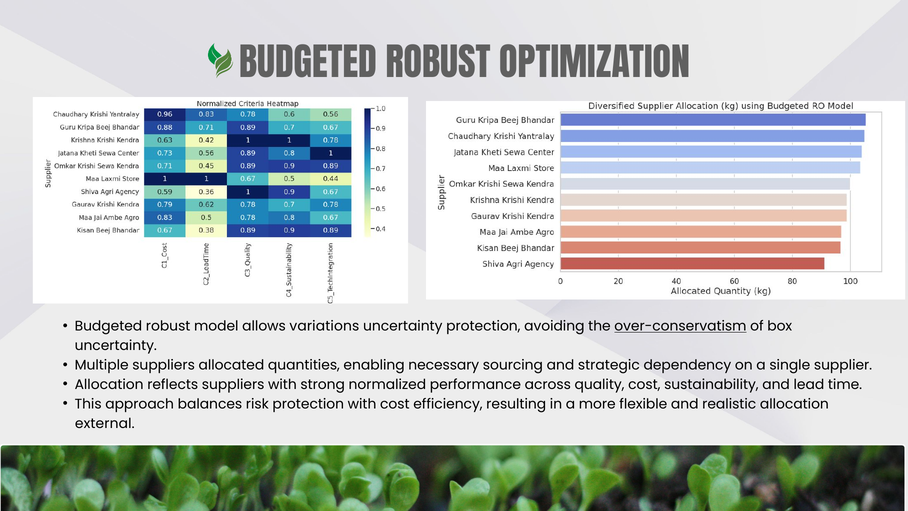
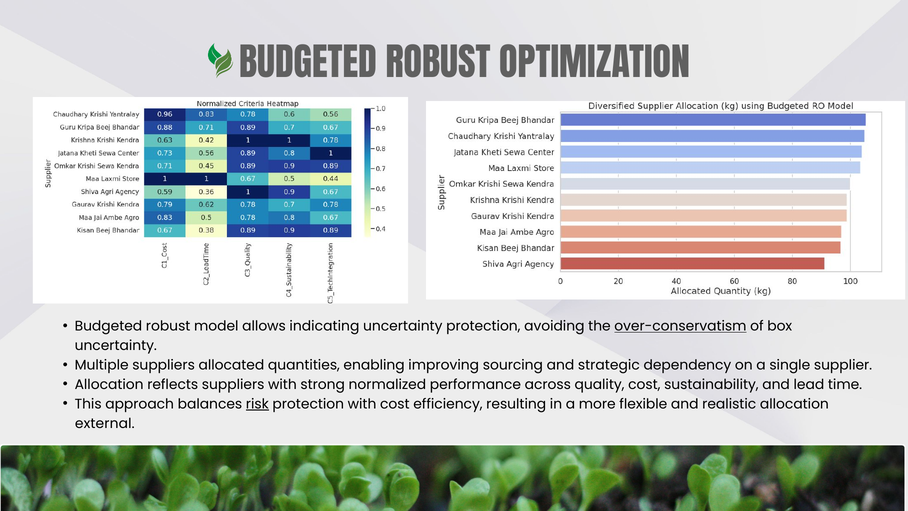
variations: variations -> indicating (324, 326)
necessary: necessary -> improving (444, 365)
risk underline: none -> present (257, 404)
